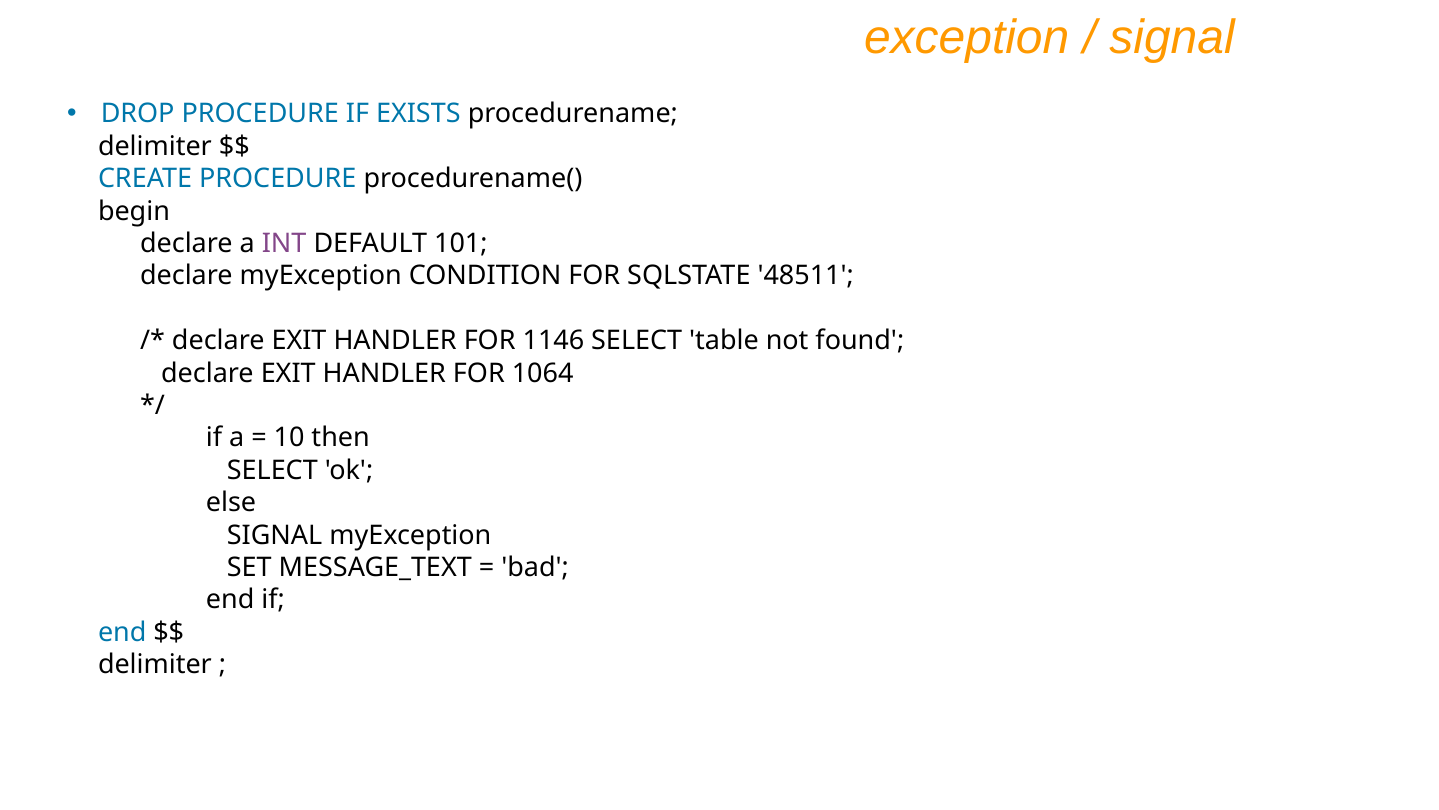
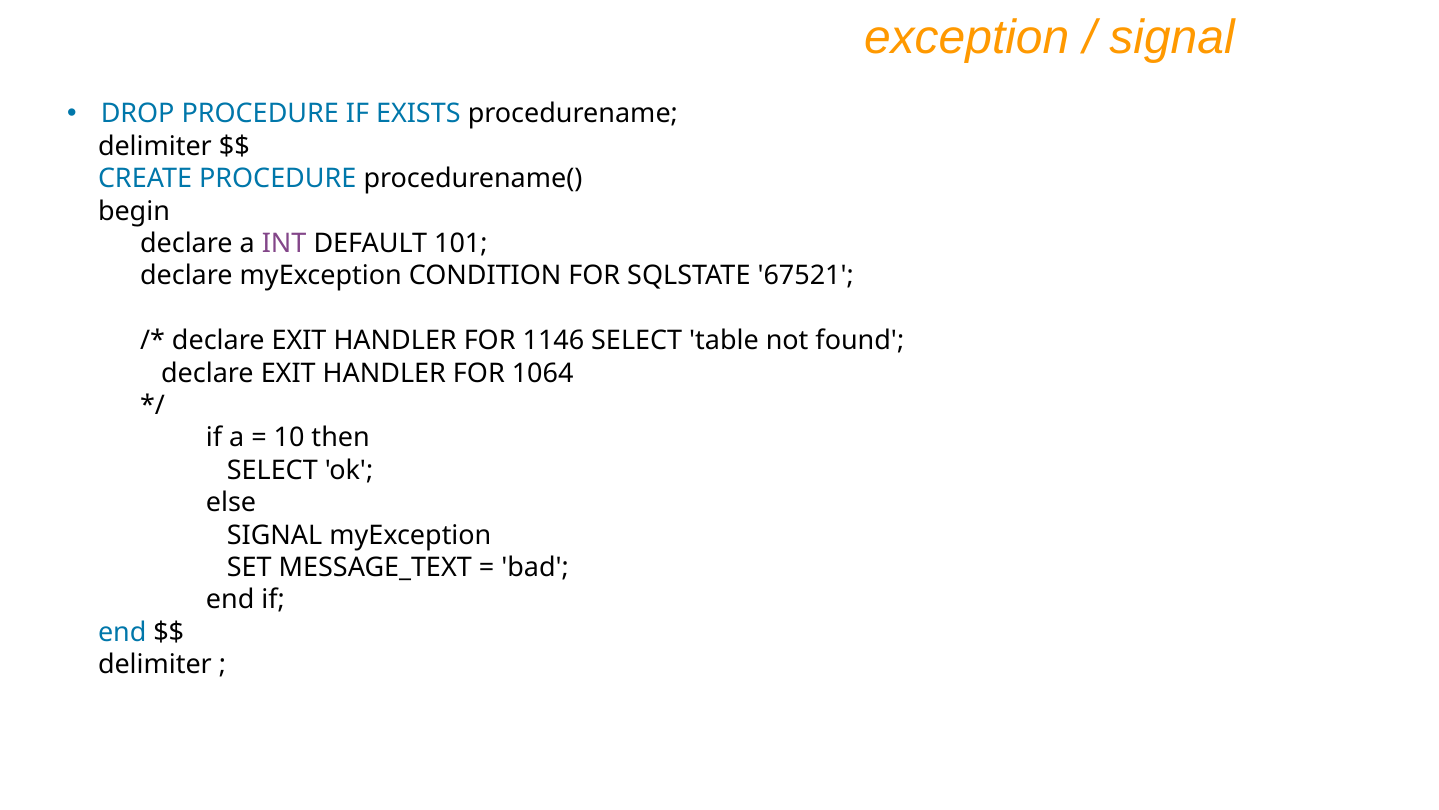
48511: 48511 -> 67521 (806, 276)
